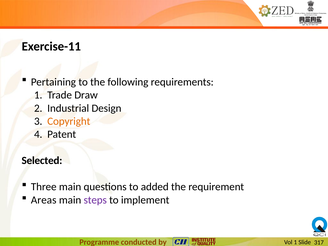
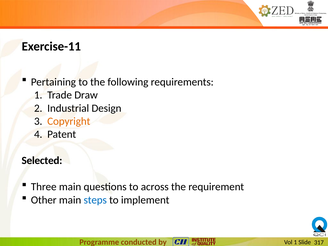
added: added -> across (155, 187)
Areas: Areas -> Other (44, 200)
steps colour: purple -> blue (95, 200)
